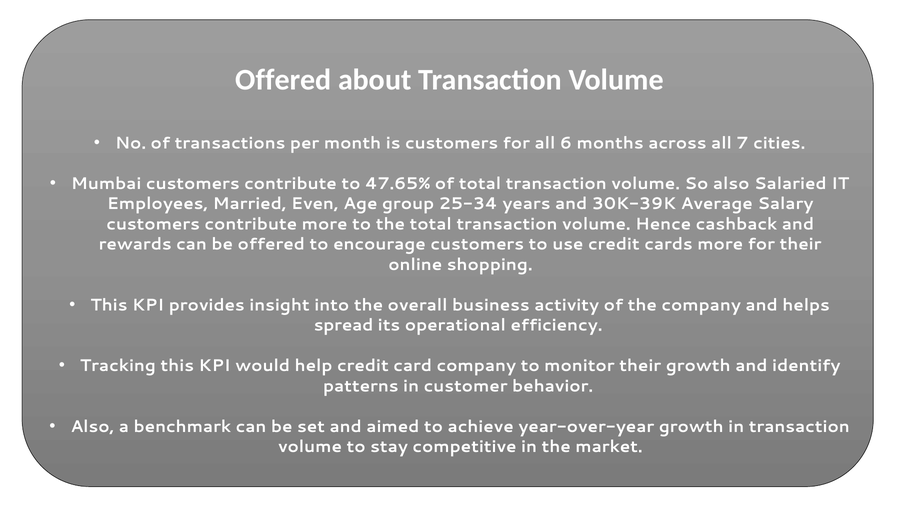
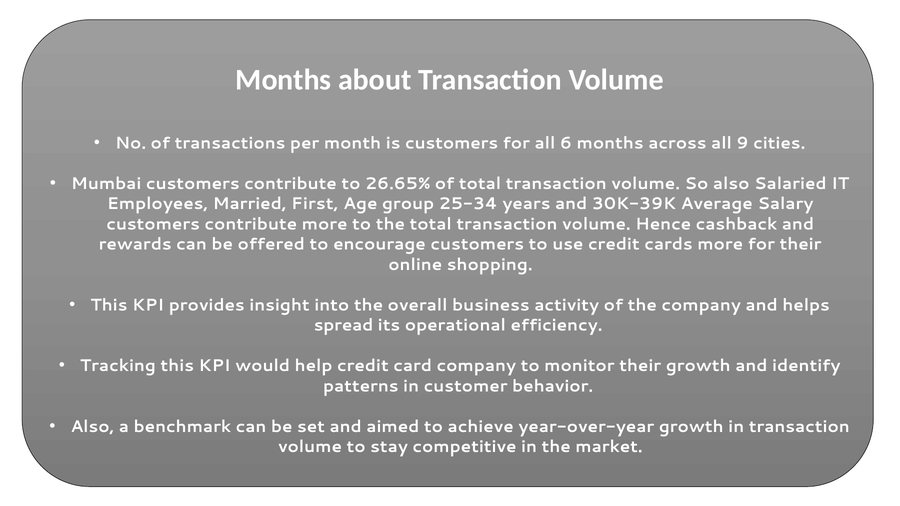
Offered: Offered -> Months (283, 80)
7: 7 -> 9 (743, 143)
47.65%: 47.65% -> 26.65% (398, 184)
Even: Even -> First (315, 204)
